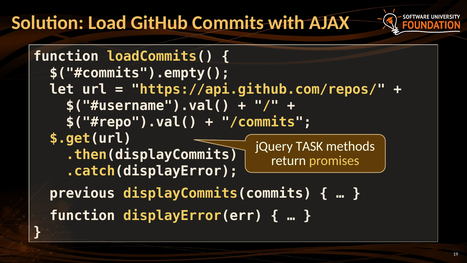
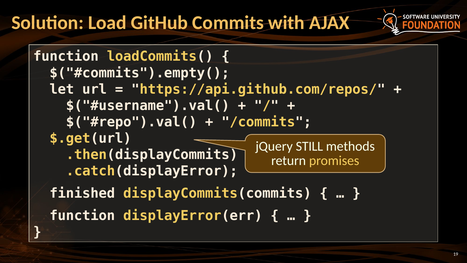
TASK: TASK -> STILL (309, 146)
previous: previous -> finished (82, 193)
